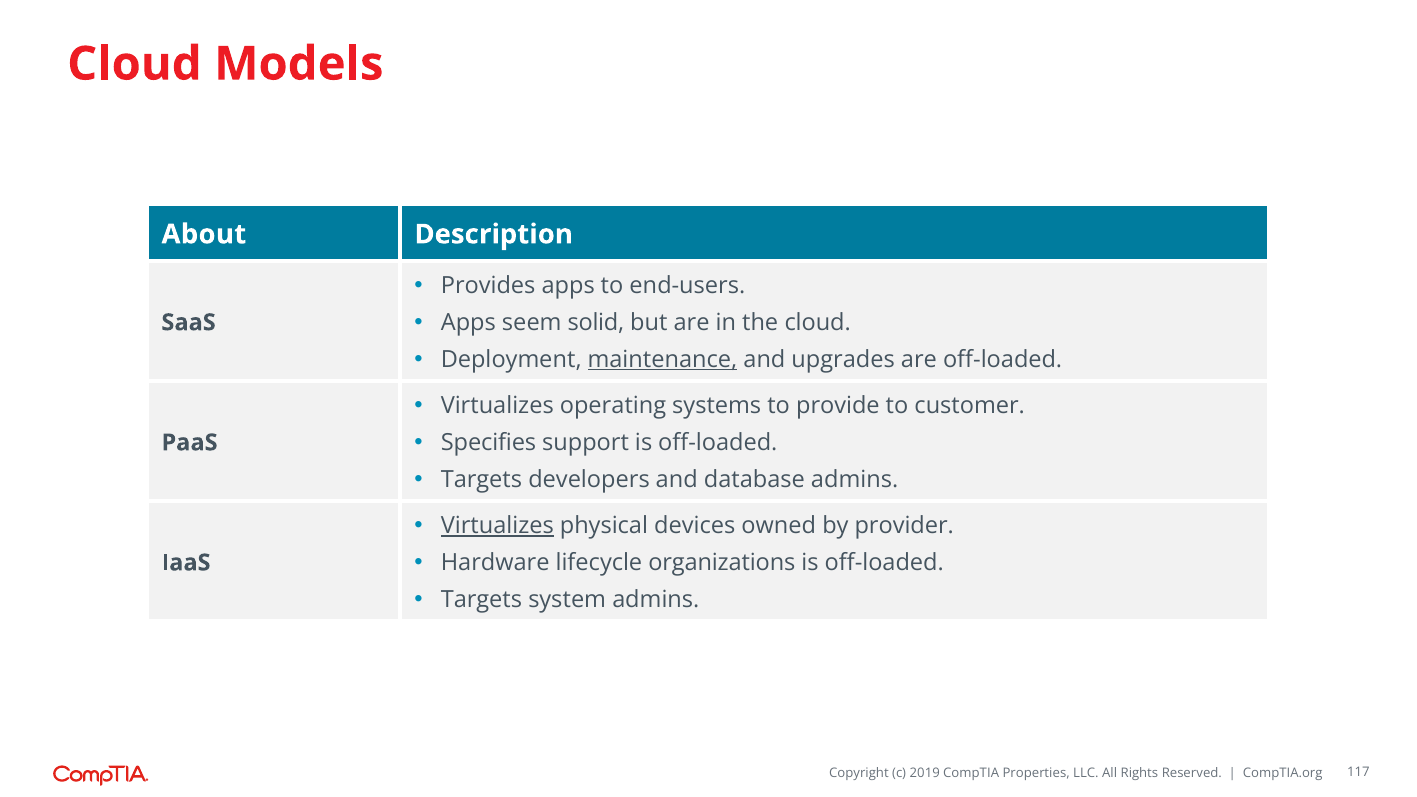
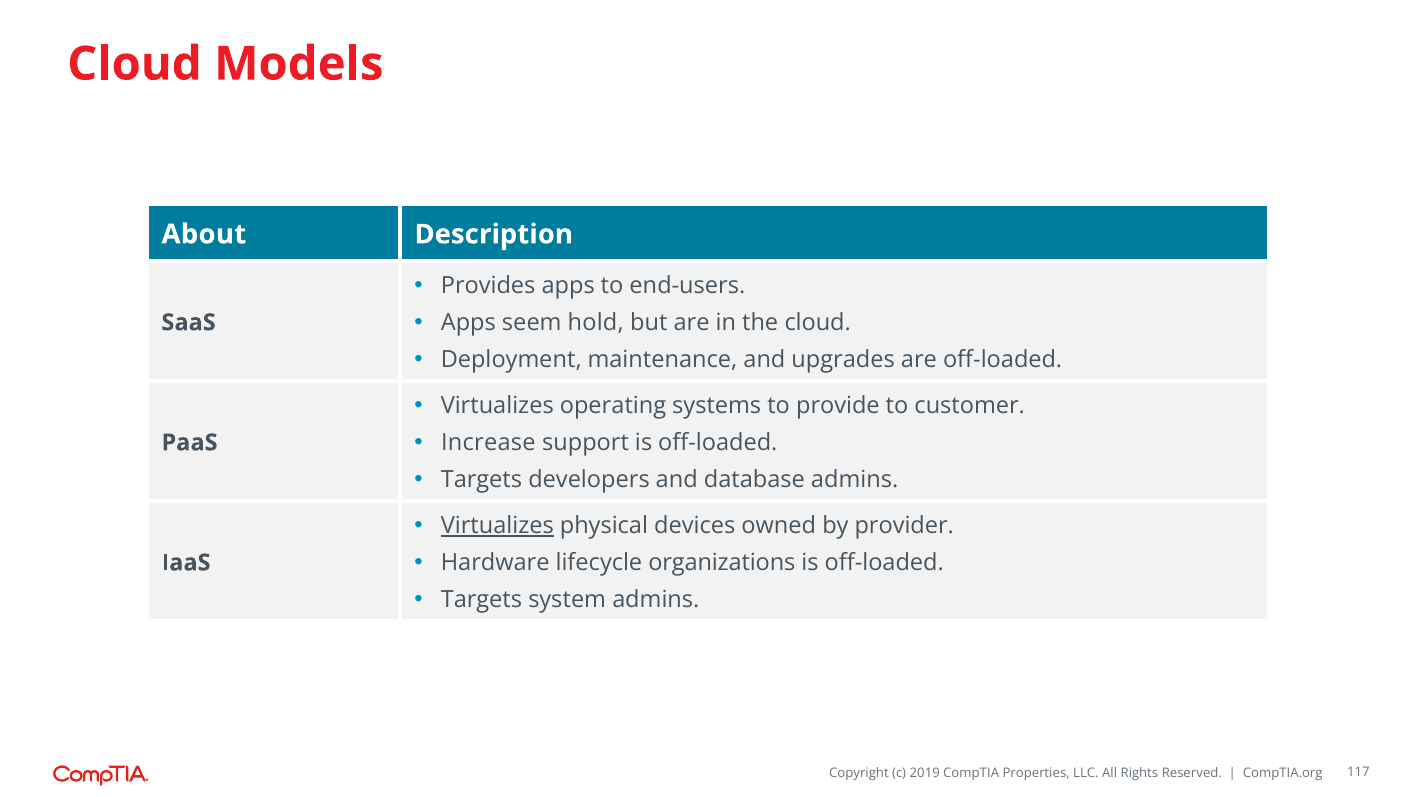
solid: solid -> hold (596, 323)
maintenance underline: present -> none (662, 359)
Specifies: Specifies -> Increase (488, 443)
